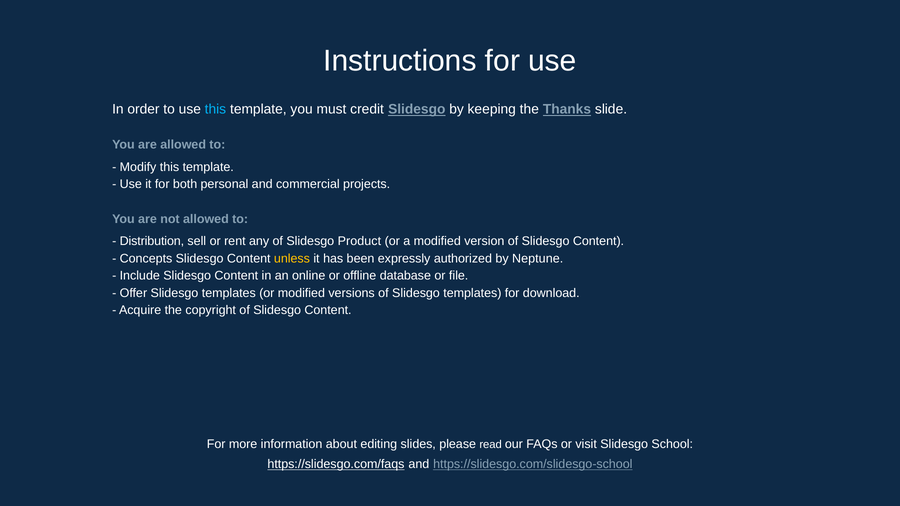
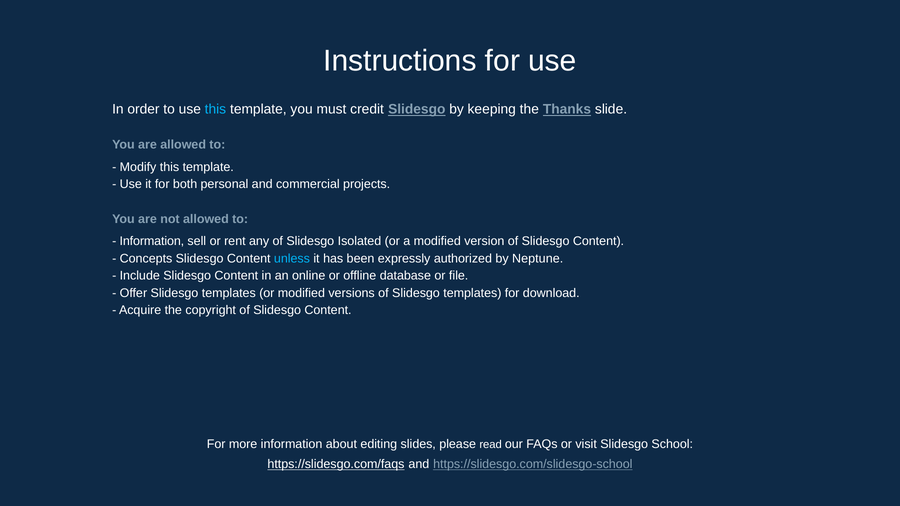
Distribution: Distribution -> Information (152, 241)
Product: Product -> Isolated (359, 241)
unless colour: yellow -> light blue (292, 259)
